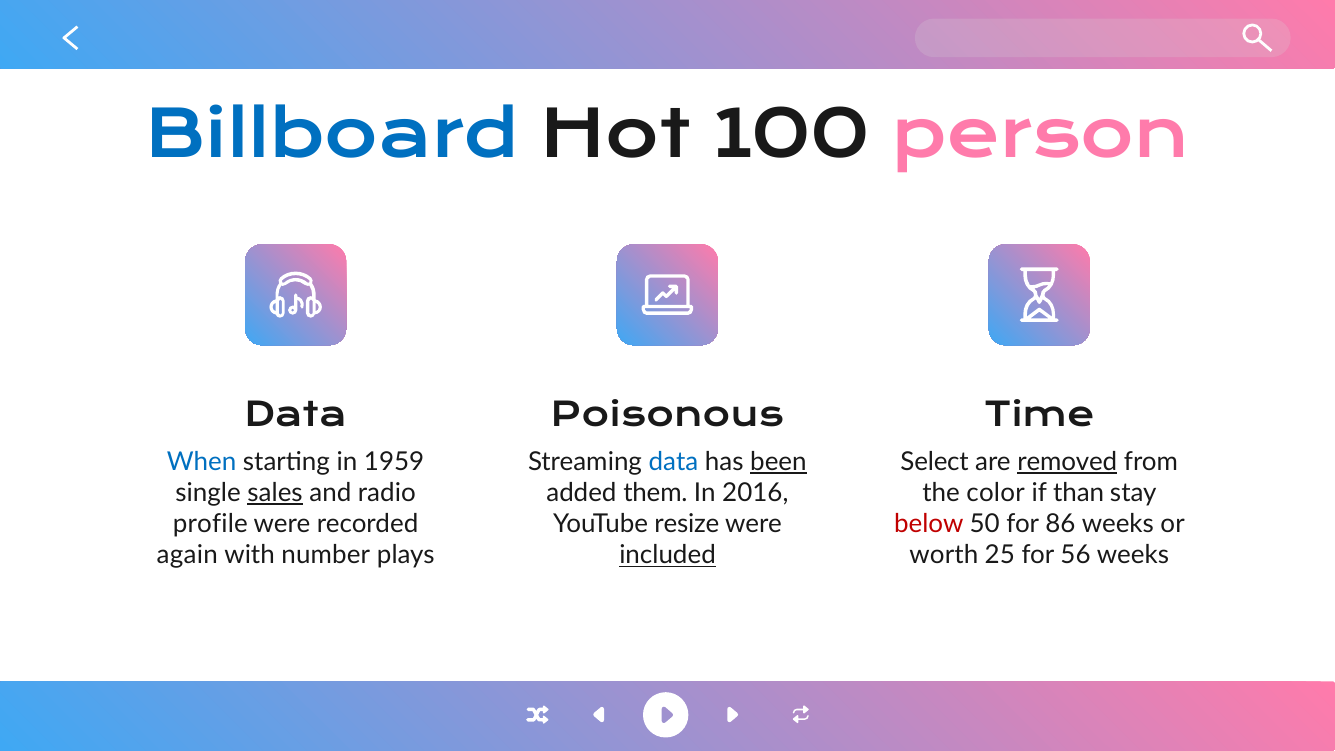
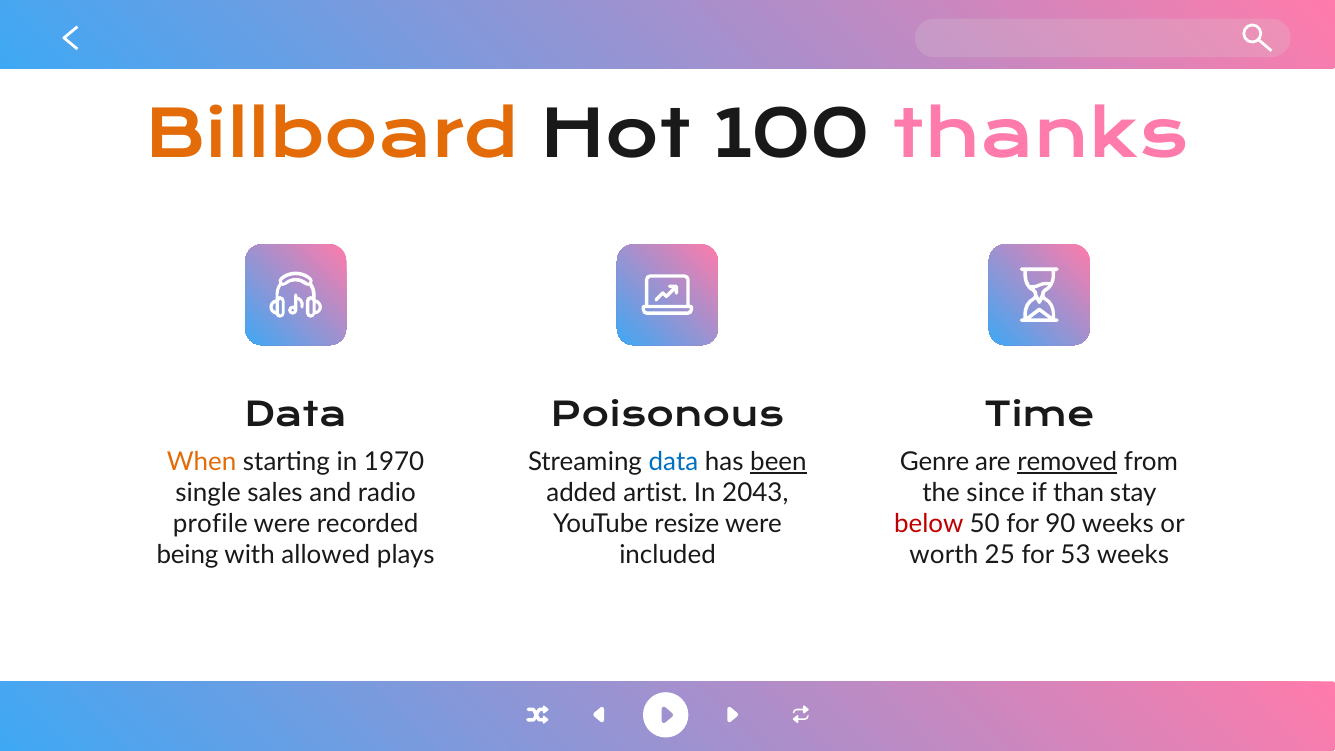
Billboard colour: blue -> orange (332, 136)
person: person -> thanks (1040, 136)
When colour: blue -> orange (202, 462)
1959: 1959 -> 1970 (394, 462)
Select: Select -> Genre (935, 462)
sales underline: present -> none (275, 493)
them: them -> artist (655, 493)
2016: 2016 -> 2043 (755, 493)
color: color -> since (996, 493)
86: 86 -> 90 (1060, 524)
again: again -> being (187, 555)
number: number -> allowed (326, 555)
included underline: present -> none (668, 555)
56: 56 -> 53 (1076, 555)
